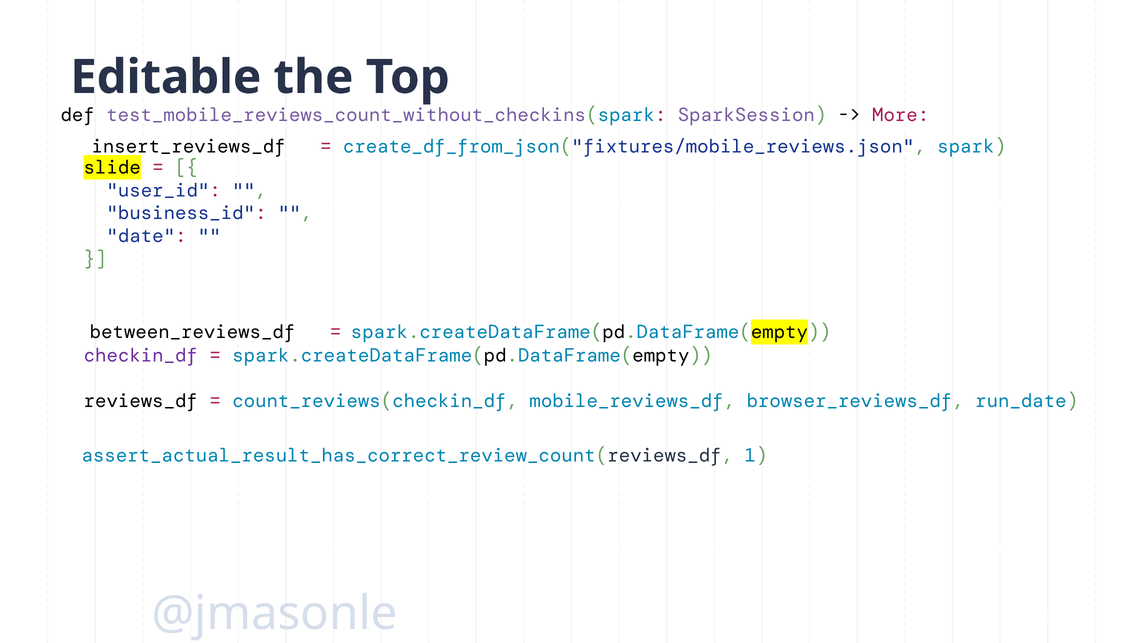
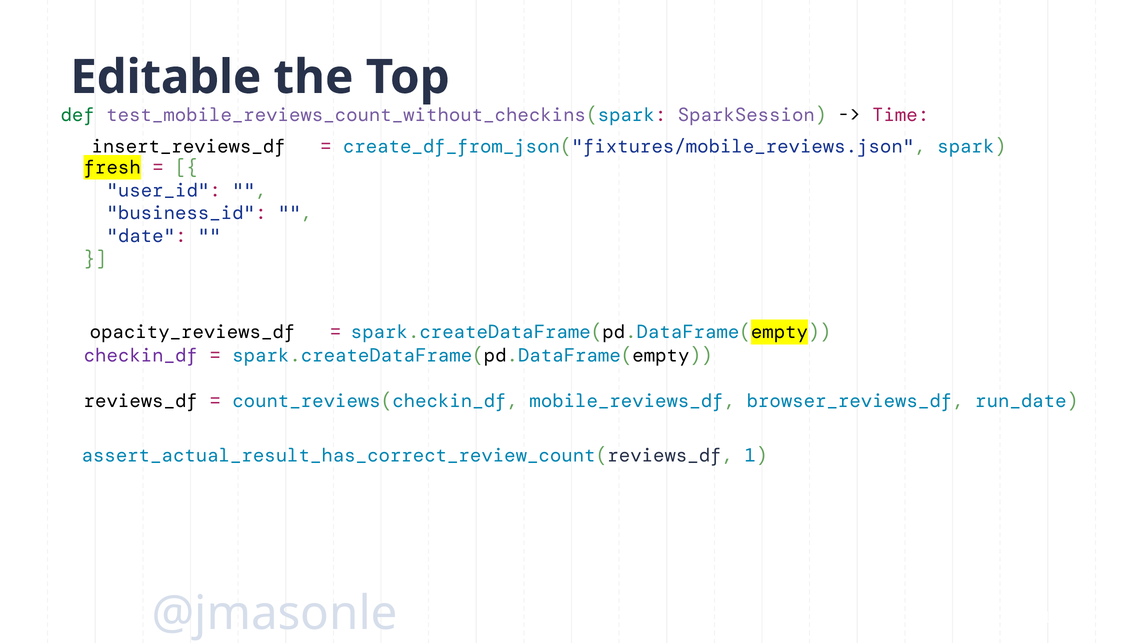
def colour: black -> green (78, 115)
More: More -> Time (901, 115)
slide: slide -> fresh (112, 167)
between_reviews_df: between_reviews_df -> opacity_reviews_df (193, 332)
